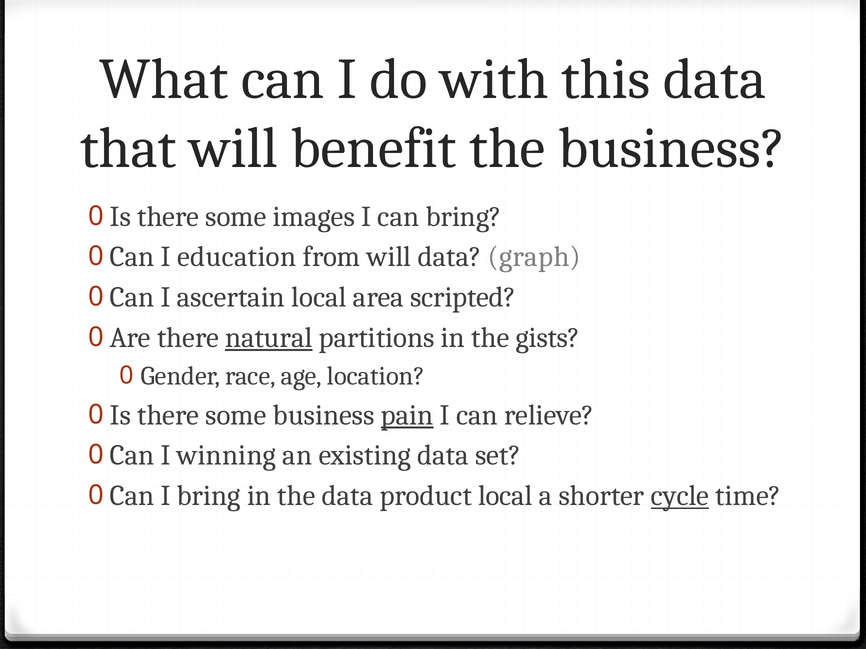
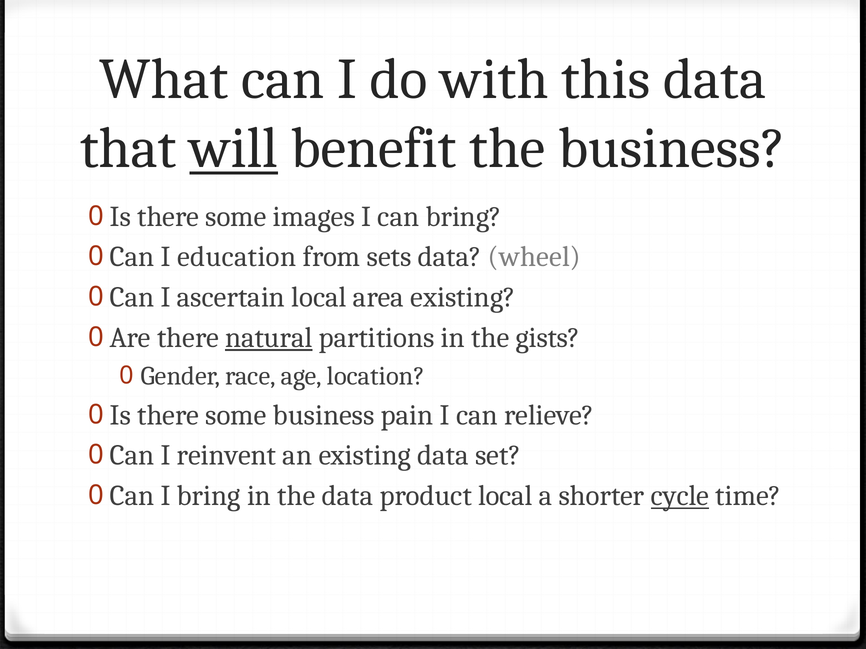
will underline: none -> present (234, 148)
from will: will -> sets (389, 257)
graph: graph -> wheel (535, 257)
area scripted: scripted -> existing (463, 298)
pain underline: present -> none (407, 415)
winning: winning -> reinvent (227, 456)
